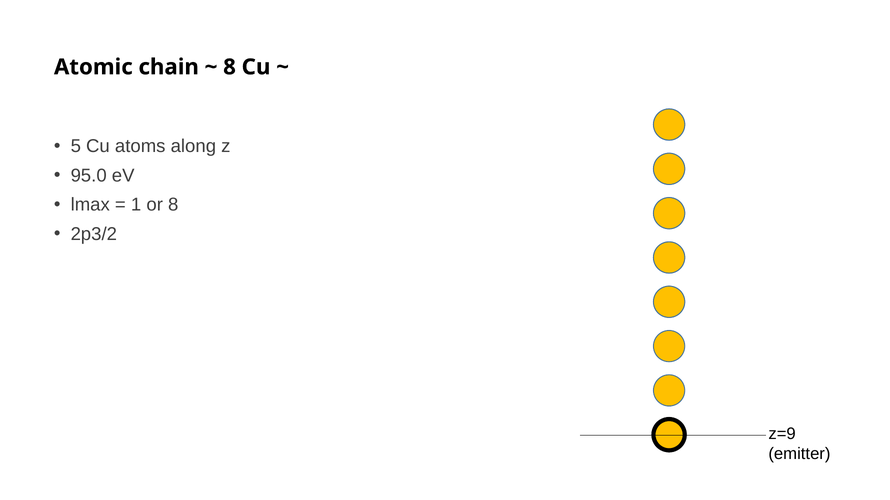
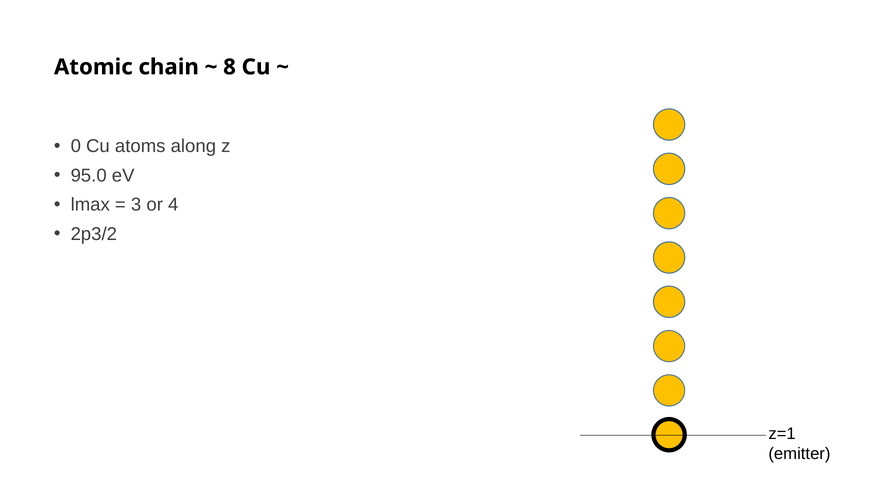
5: 5 -> 0 (76, 147)
1: 1 -> 3 (136, 205)
or 8: 8 -> 4 (173, 205)
z=9: z=9 -> z=1 (782, 434)
